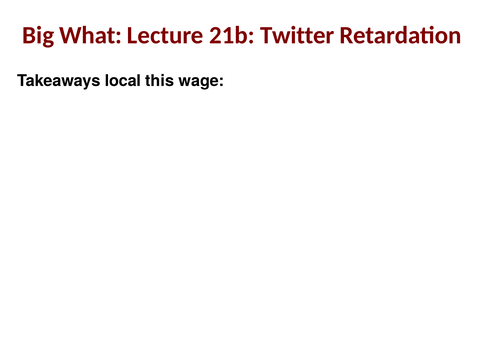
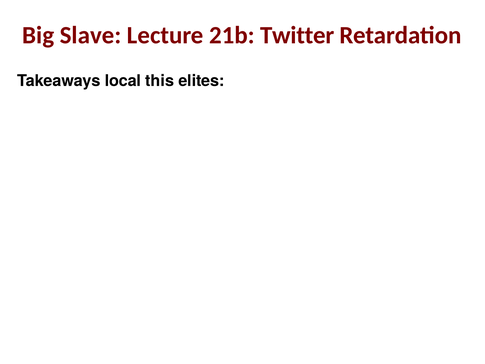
What: What -> Slave (91, 35)
wage: wage -> elites (201, 81)
